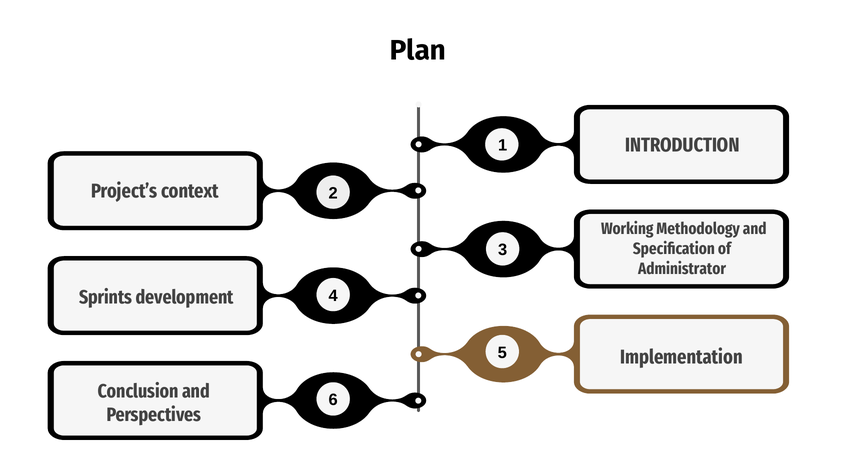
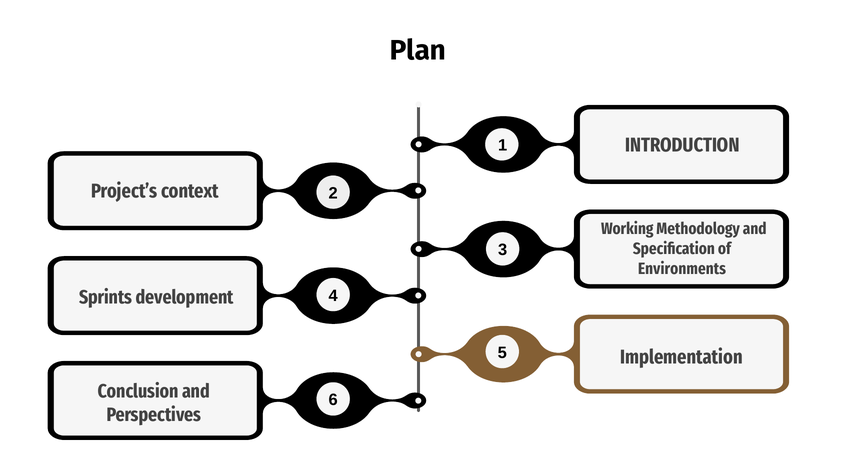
Administrator: Administrator -> Environments (682, 269)
